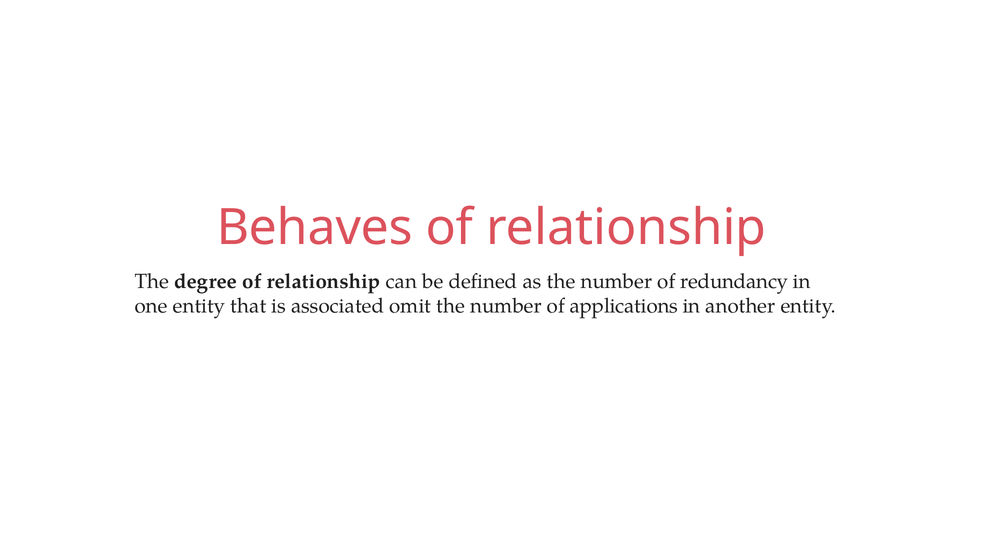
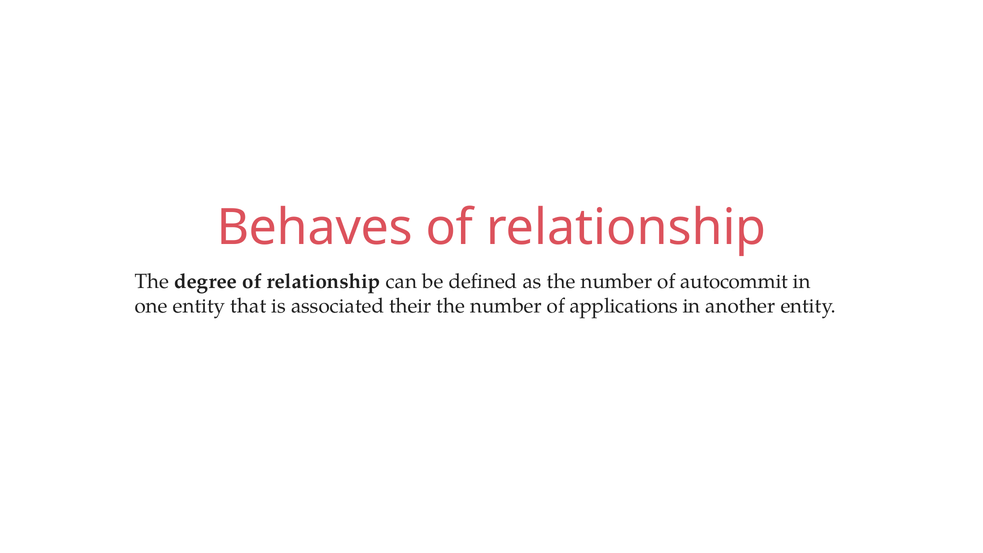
redundancy: redundancy -> autocommit (734, 282)
omit: omit -> their (410, 306)
